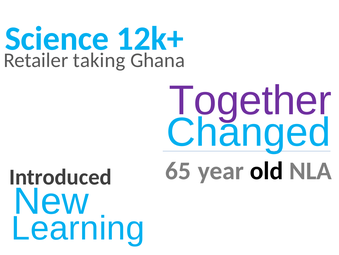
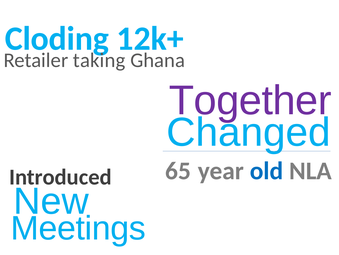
Science: Science -> Cloding (57, 39)
old colour: black -> blue (267, 170)
Learning: Learning -> Meetings (78, 228)
